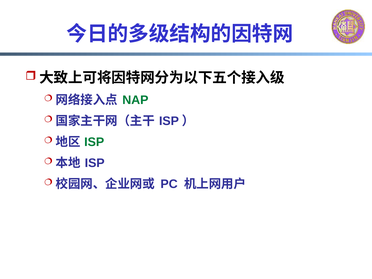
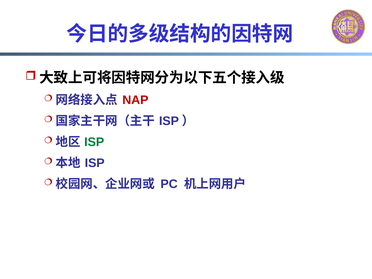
NAP colour: green -> red (135, 100)
